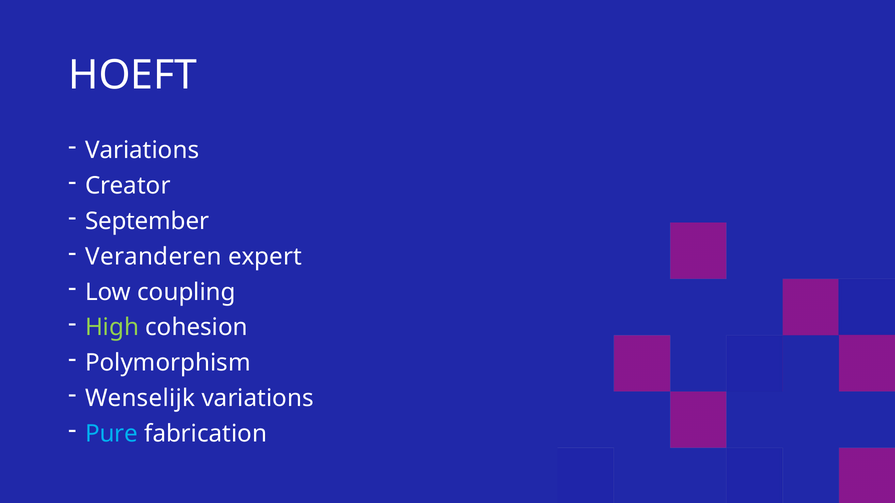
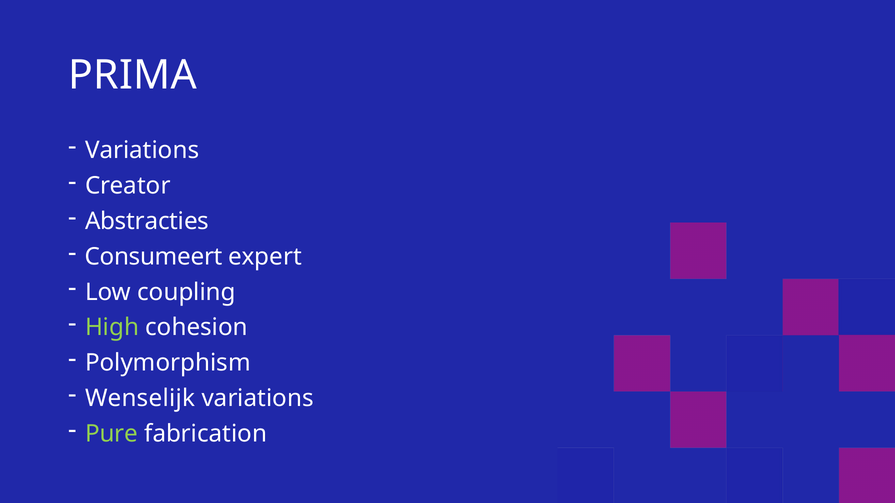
HOEFT: HOEFT -> PRIMA (133, 75)
September: September -> Abstracties (147, 221)
Veranderen: Veranderen -> Consumeert (154, 257)
Pure colour: light blue -> light green (111, 434)
